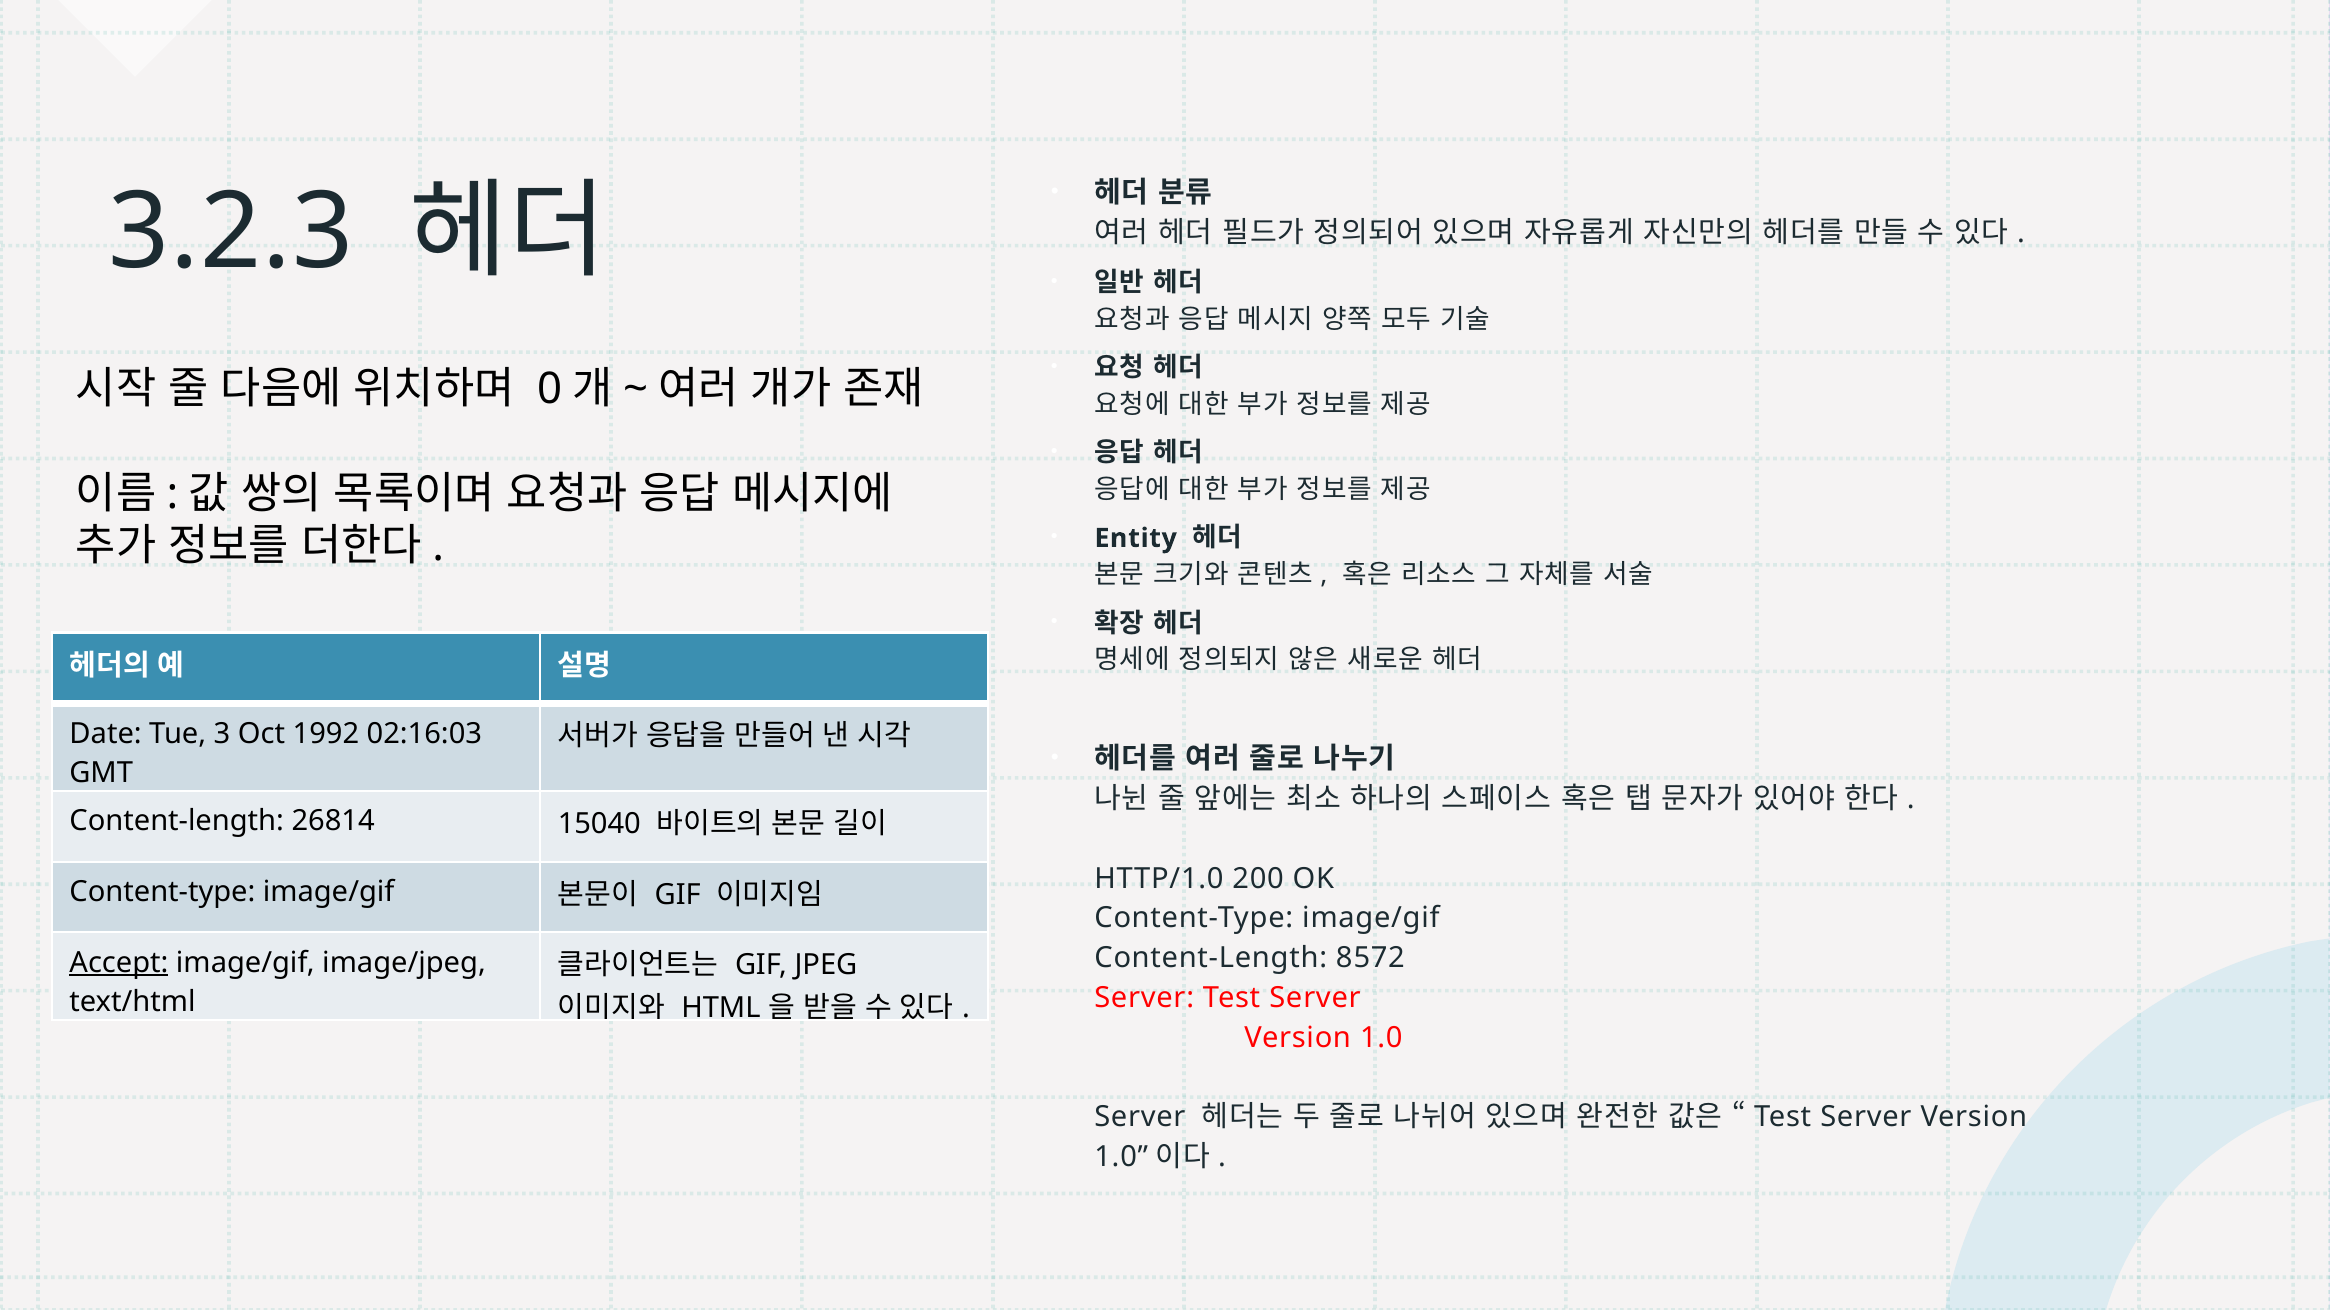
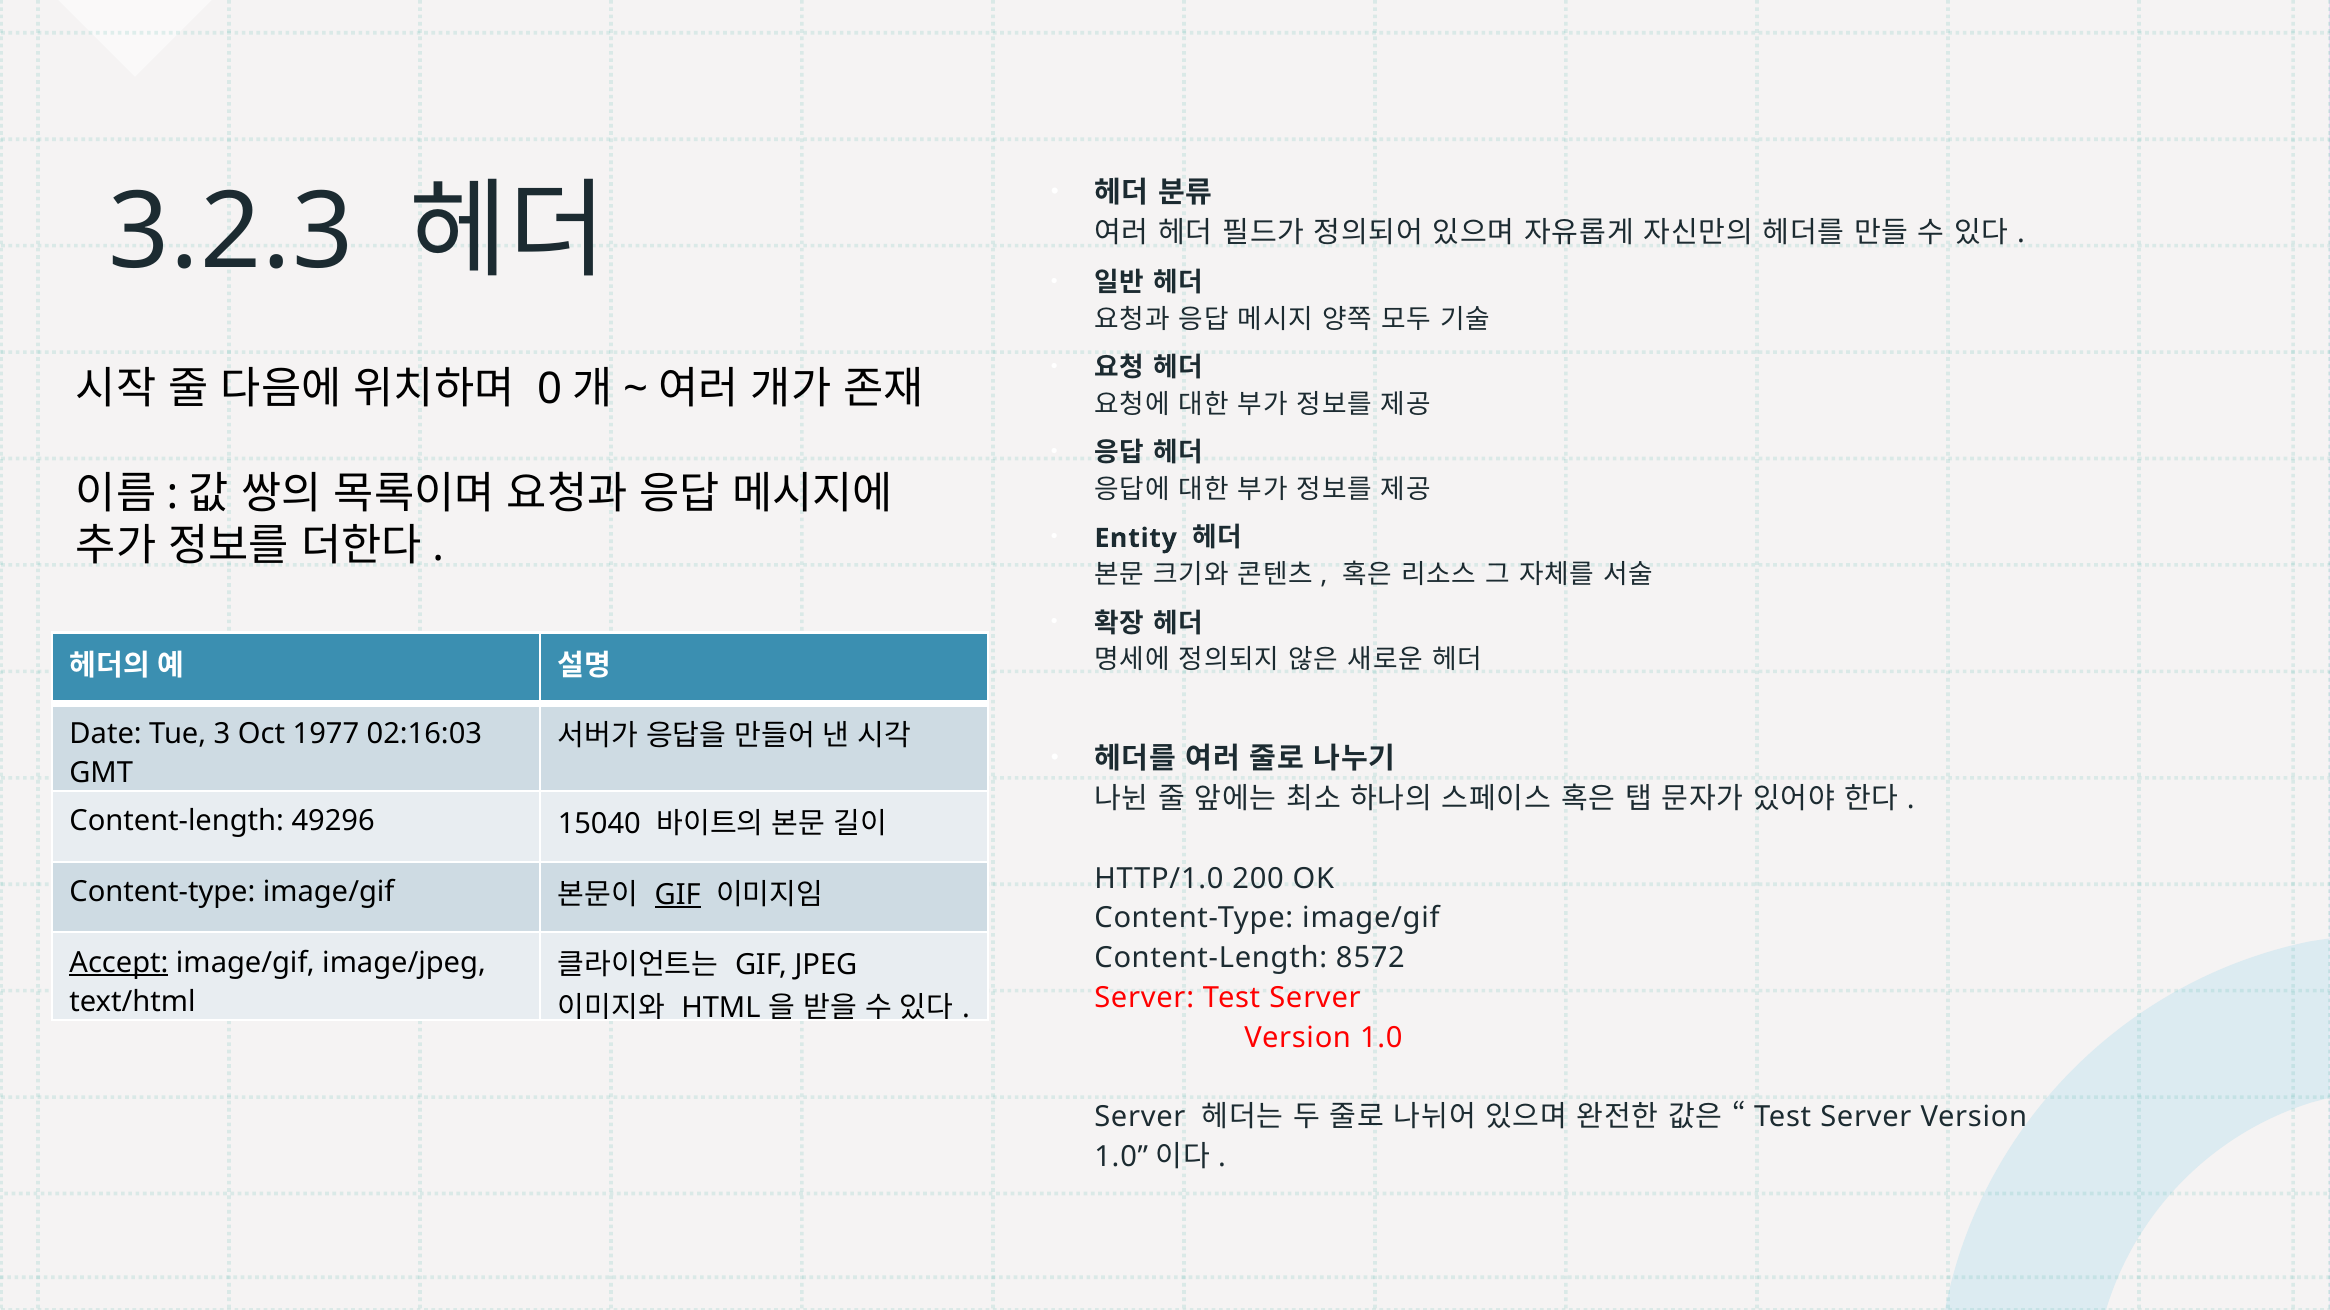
1992: 1992 -> 1977 (326, 734)
26814: 26814 -> 49296 (333, 821)
GIF underline: none -> present (678, 895)
